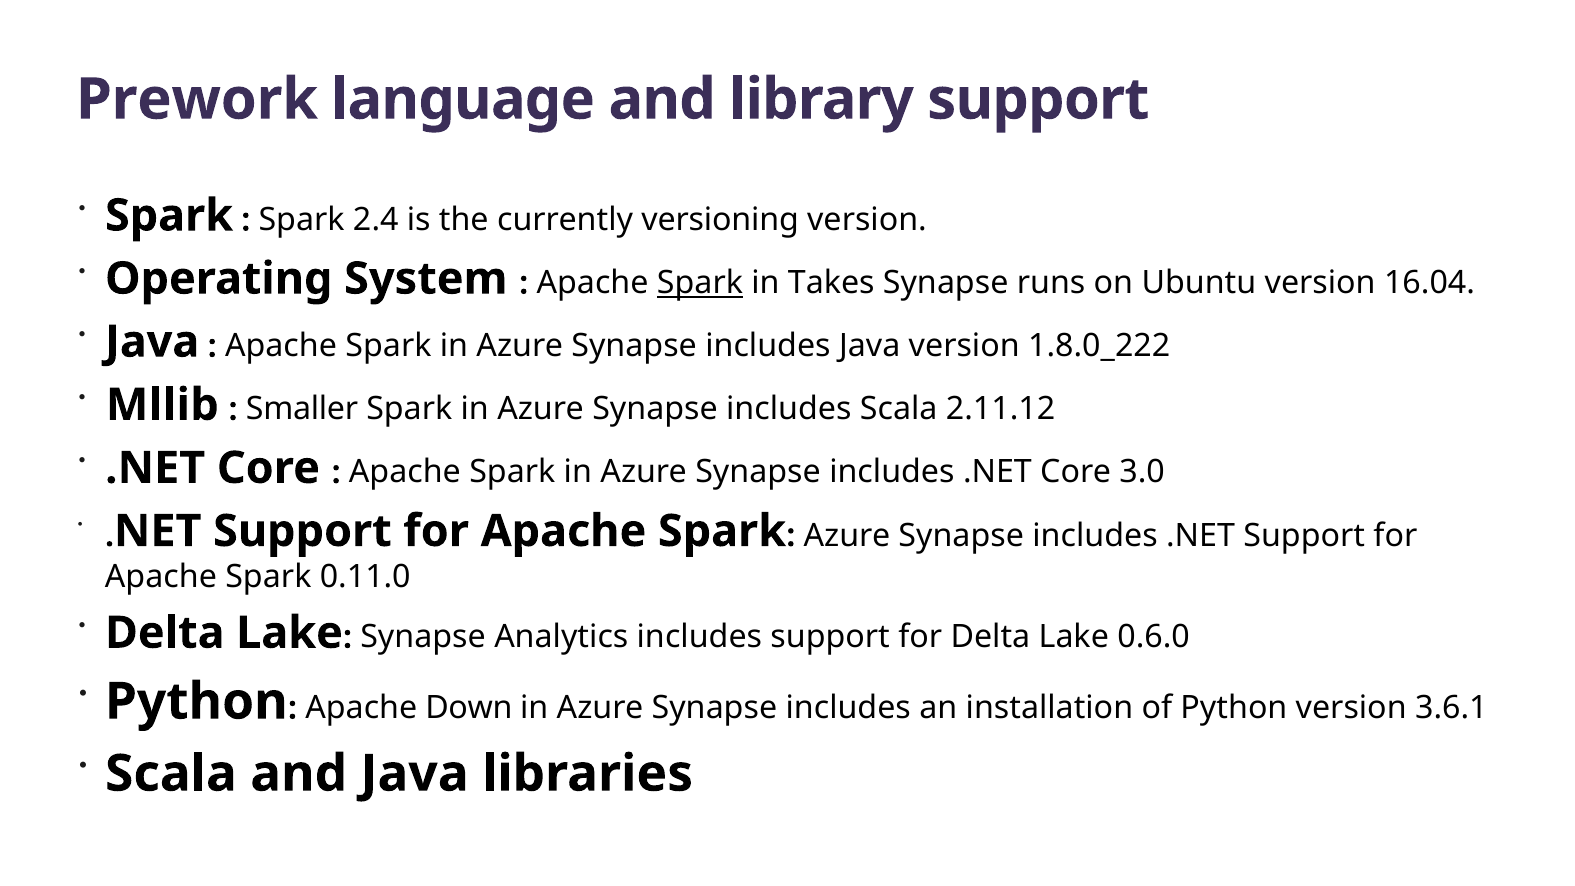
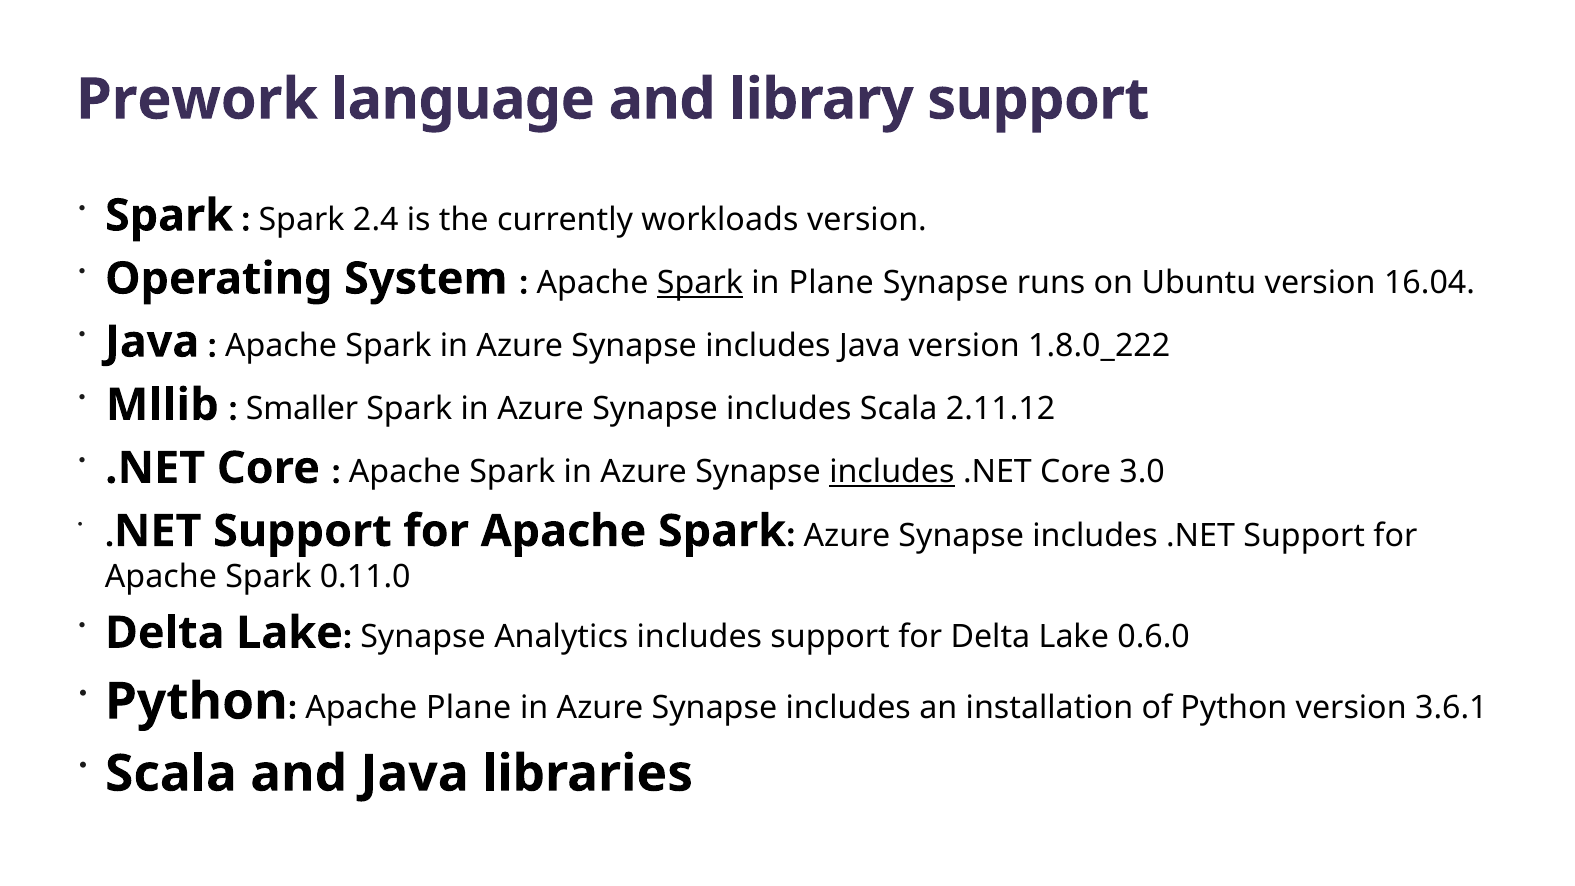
versioning: versioning -> workloads (720, 220)
in Takes: Takes -> Plane (831, 283)
includes underline: none -> present (892, 472)
Apache Down: Down -> Plane (469, 708)
